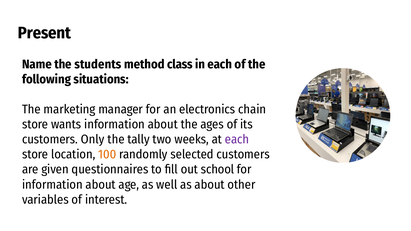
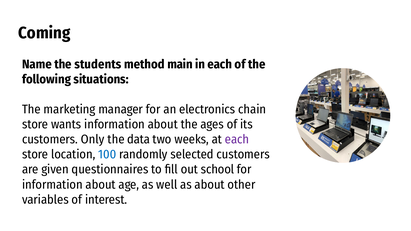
Present: Present -> Coming (44, 33)
class: class -> main (180, 64)
tally: tally -> data (139, 140)
100 colour: orange -> blue (107, 155)
